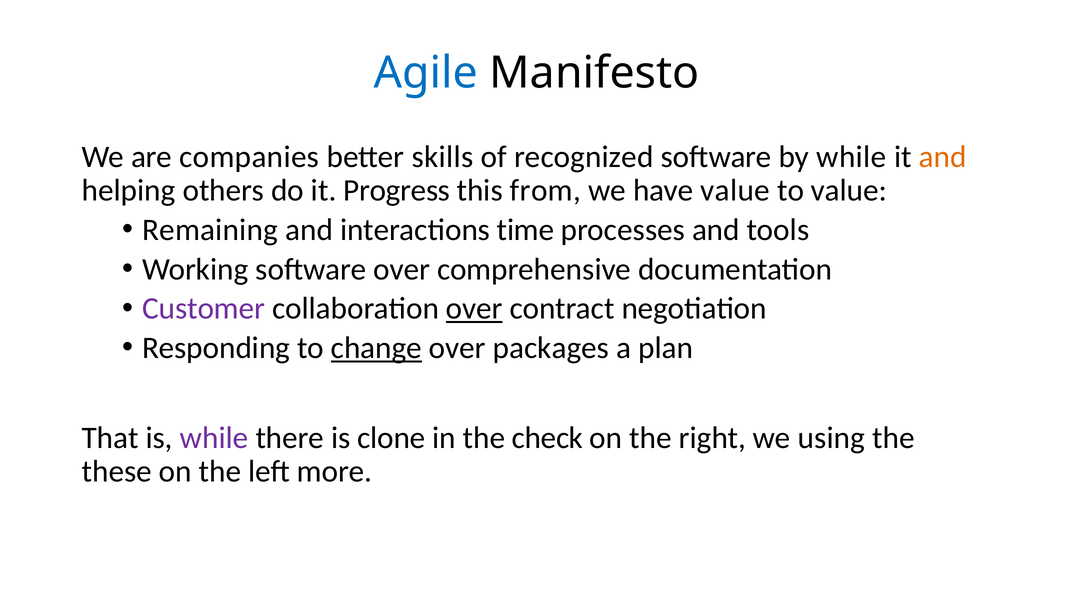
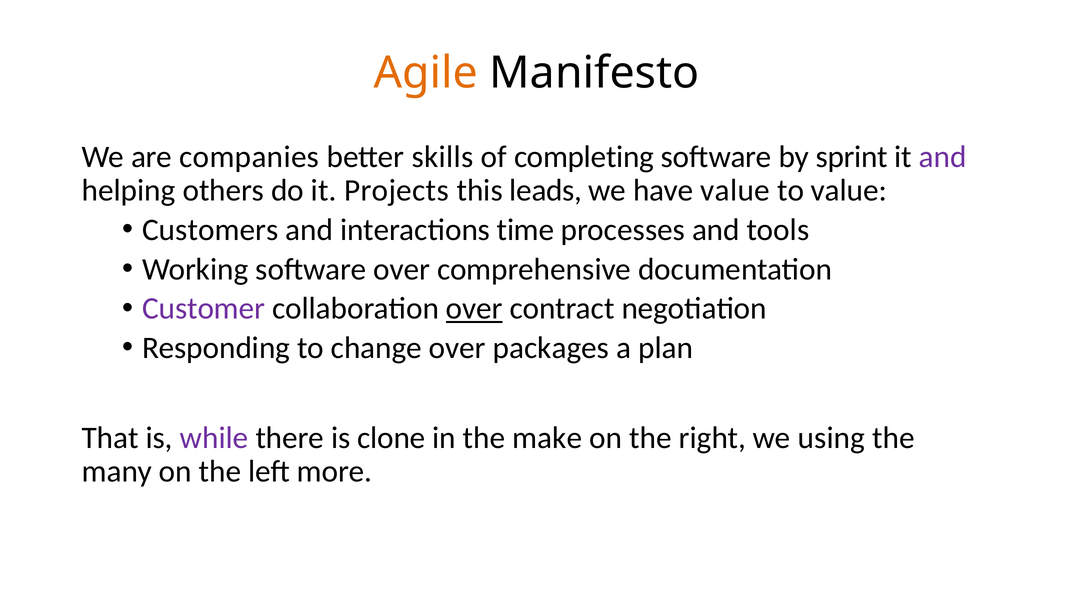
Agile colour: blue -> orange (426, 73)
recognized: recognized -> completing (584, 157)
by while: while -> sprint (852, 157)
and colour: orange -> purple (943, 157)
Progress: Progress -> Projects (396, 191)
from: from -> leads (546, 191)
Remaining: Remaining -> Customers (210, 230)
change underline: present -> none (376, 348)
check: check -> make (547, 438)
these: these -> many (117, 472)
